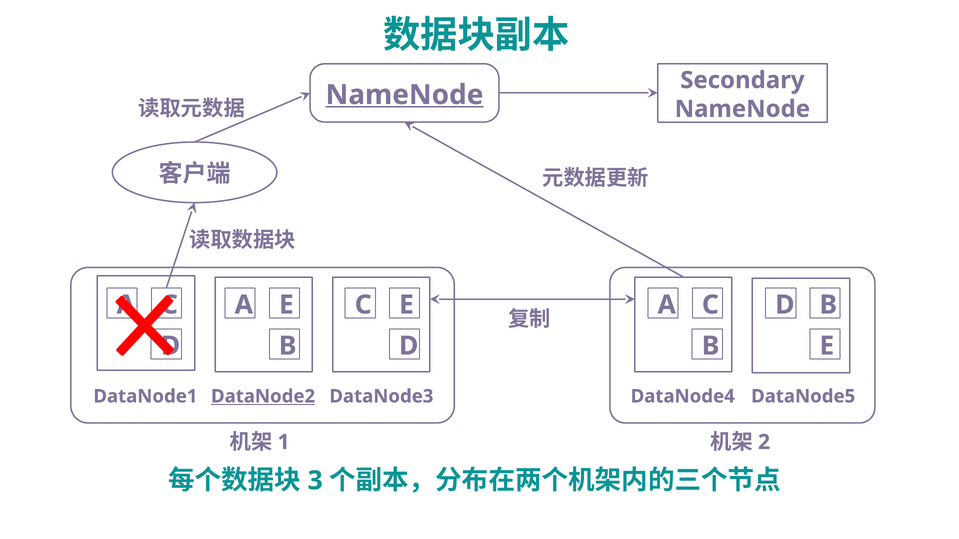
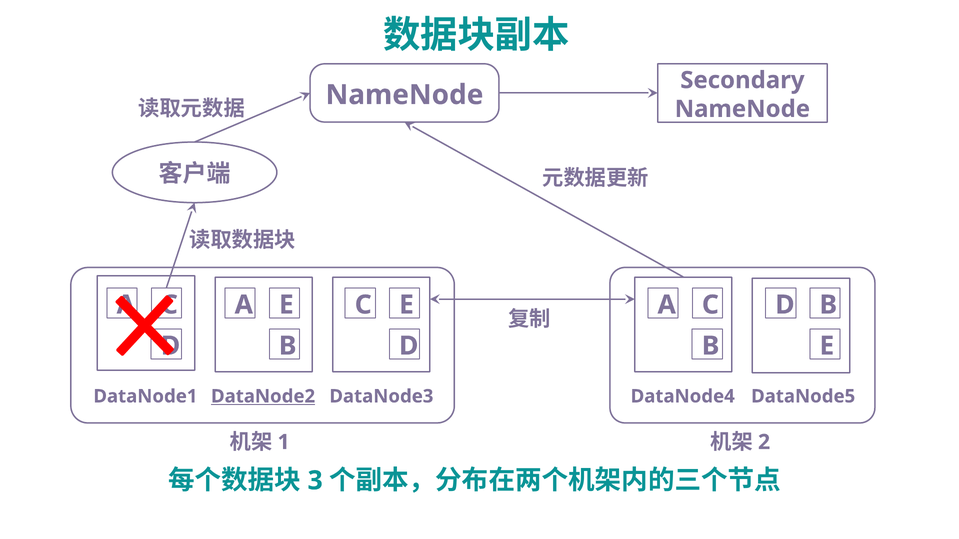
NameNode underline: present -> none (404, 95)
